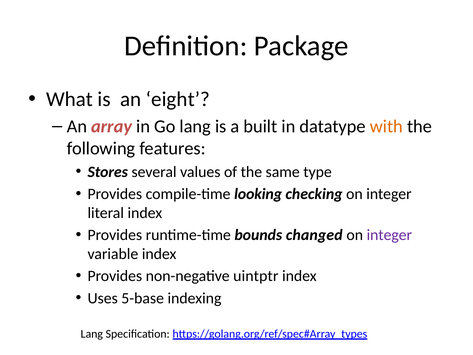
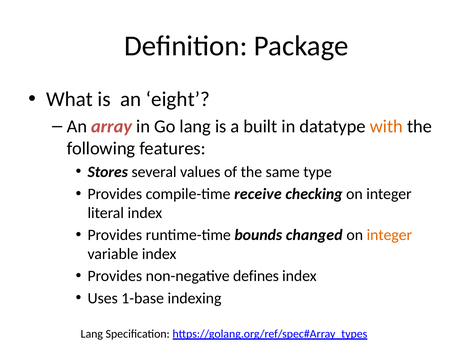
looking: looking -> receive (258, 194)
integer colour: purple -> orange (389, 235)
uintptr: uintptr -> defines (256, 276)
5-base: 5-base -> 1-base (143, 298)
